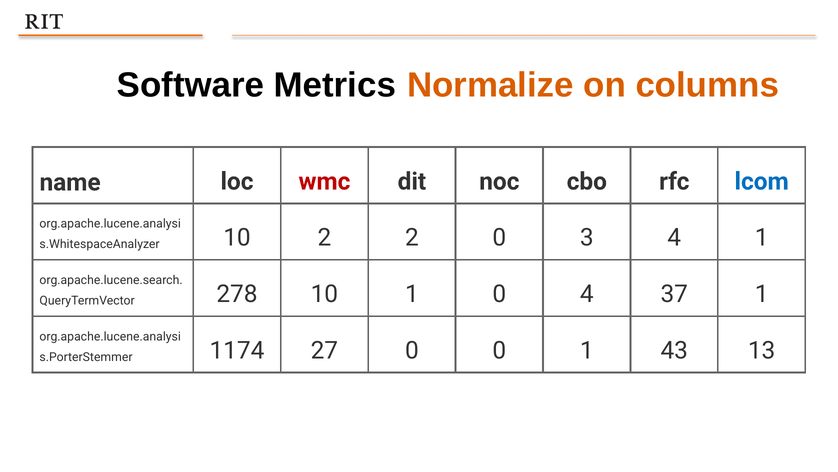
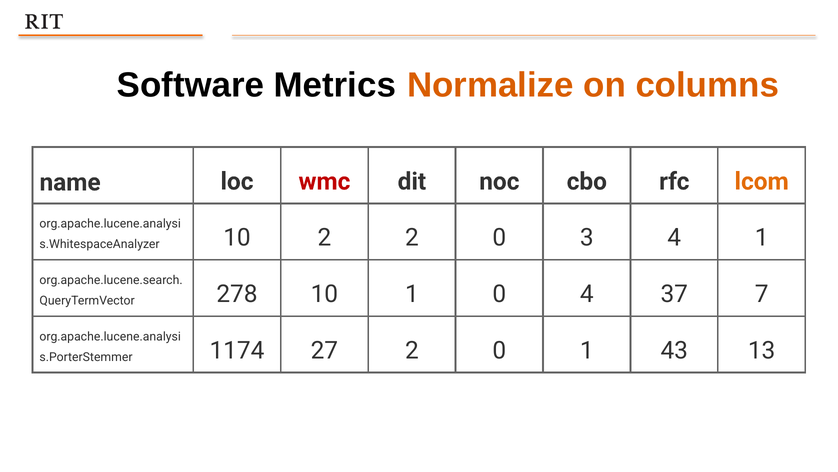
lcom colour: blue -> orange (762, 181)
37 1: 1 -> 7 (762, 294)
27 0: 0 -> 2 (412, 350)
